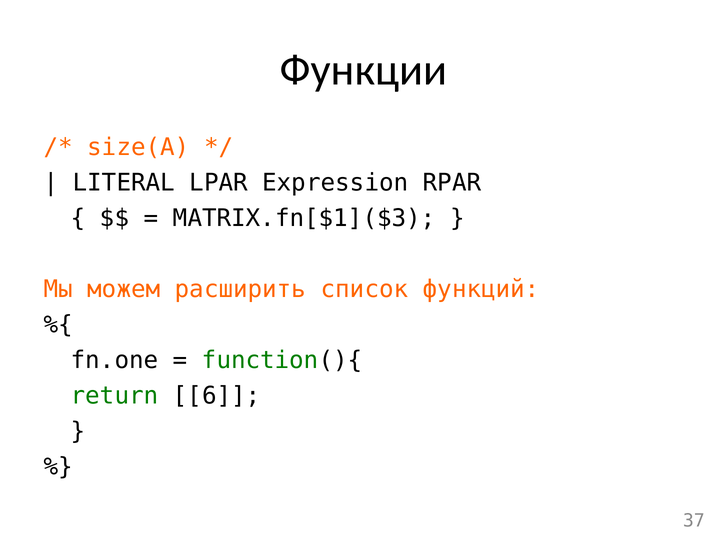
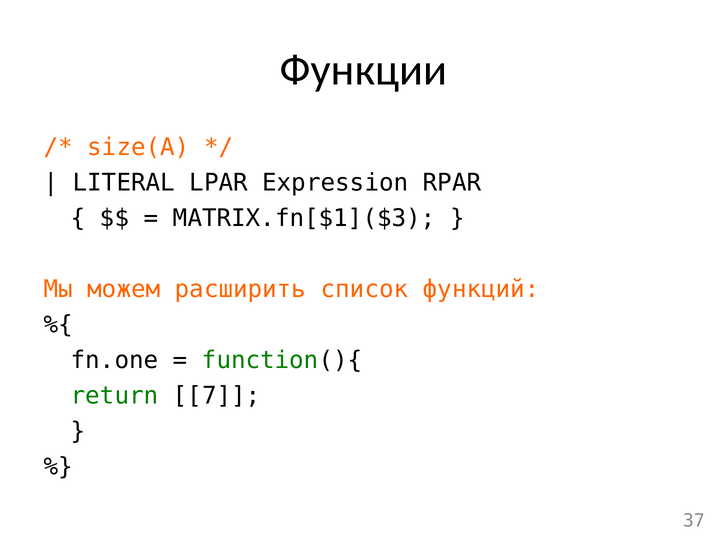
6: 6 -> 7 (217, 396)
